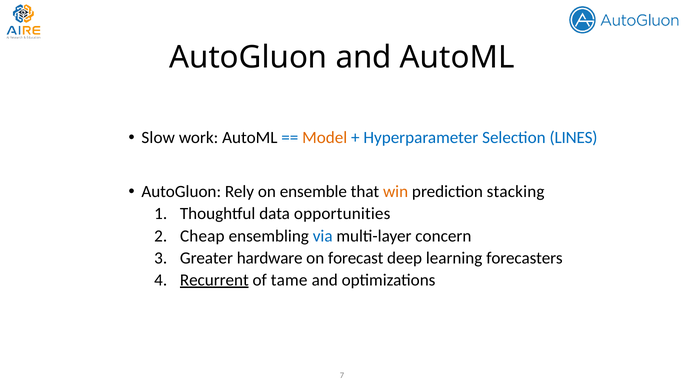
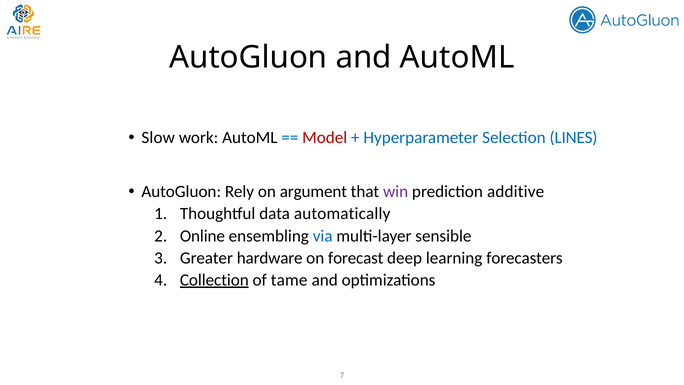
Model colour: orange -> red (325, 137)
ensemble: ensemble -> argument (313, 192)
win colour: orange -> purple (396, 192)
stacking: stacking -> additive (516, 192)
opportunities: opportunities -> automatically (342, 214)
Cheap: Cheap -> Online (202, 236)
concern: concern -> sensible (443, 236)
Recurrent: Recurrent -> Collection (214, 280)
